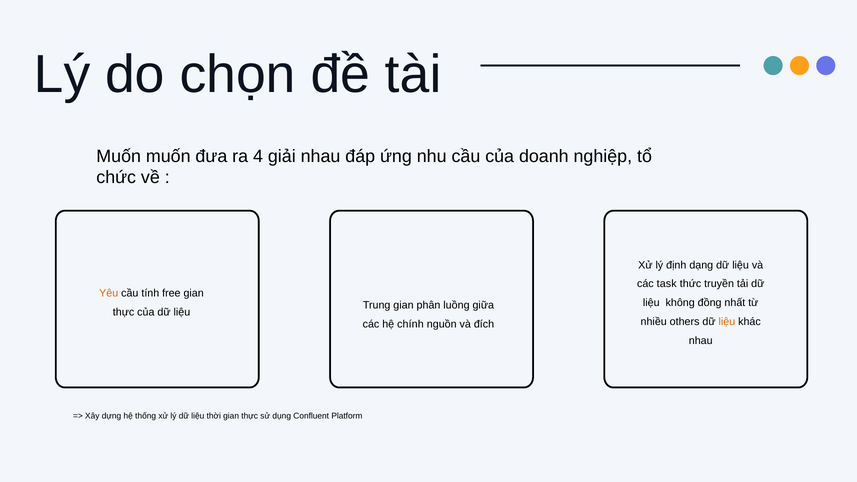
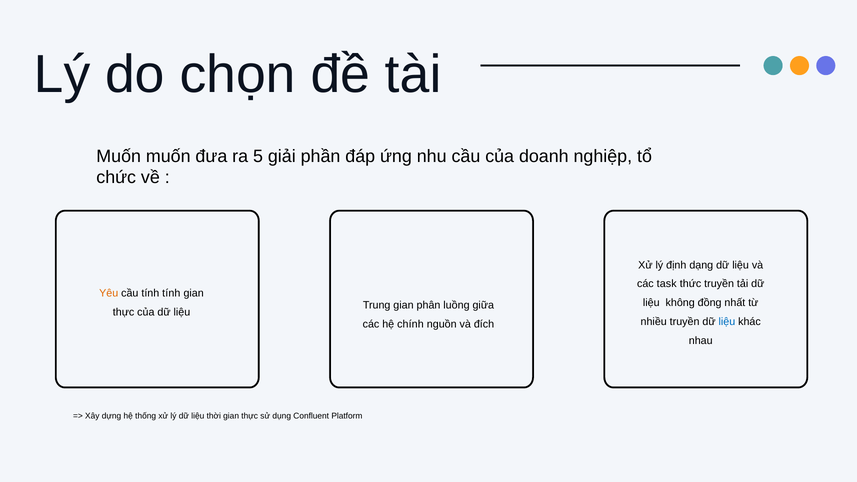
4: 4 -> 5 (258, 156)
giải nhau: nhau -> phần (321, 156)
tính free: free -> tính (171, 293)
nhiều others: others -> truyền (685, 322)
liệu colour: orange -> blue (727, 322)
